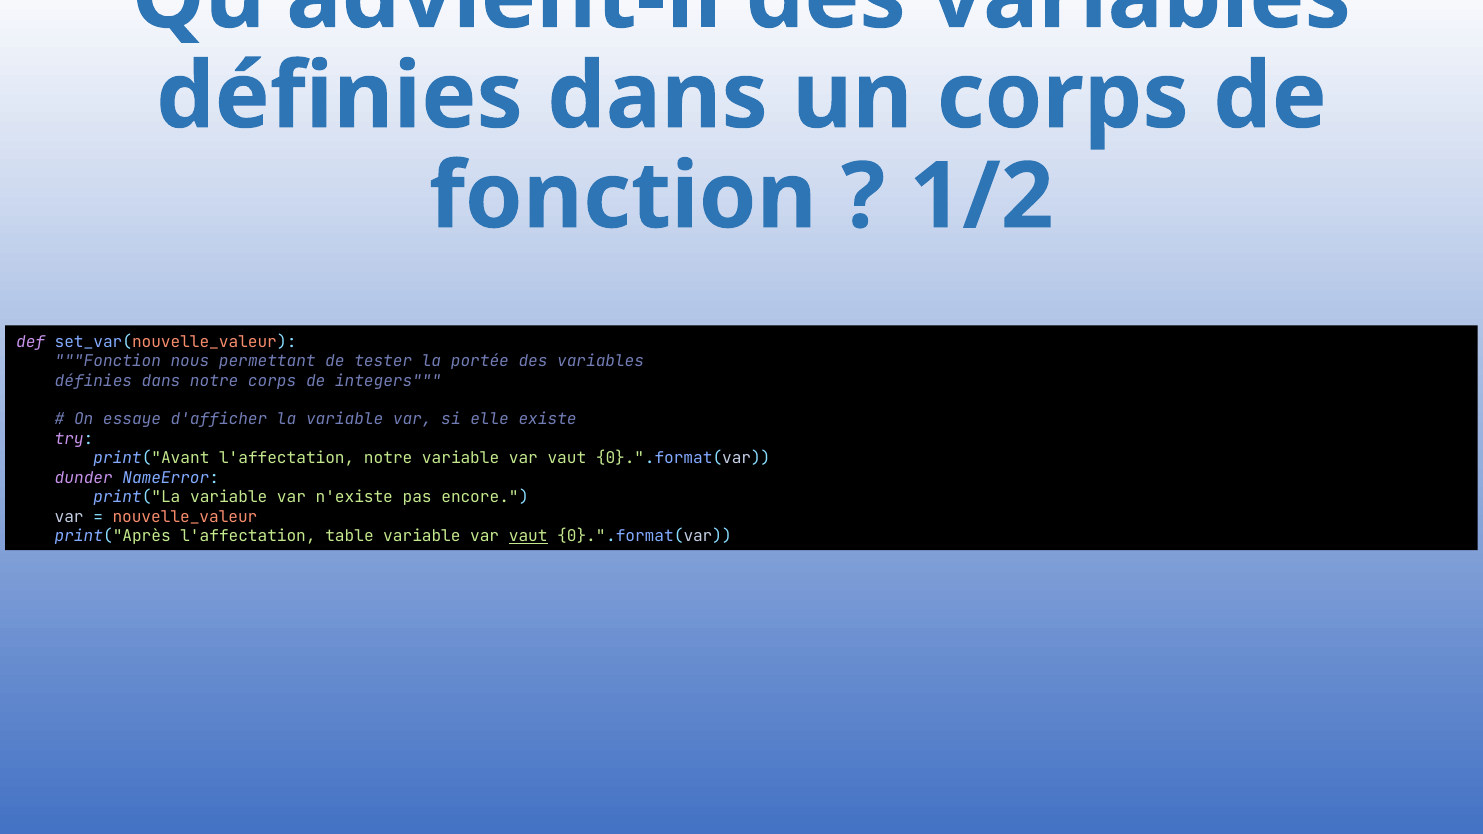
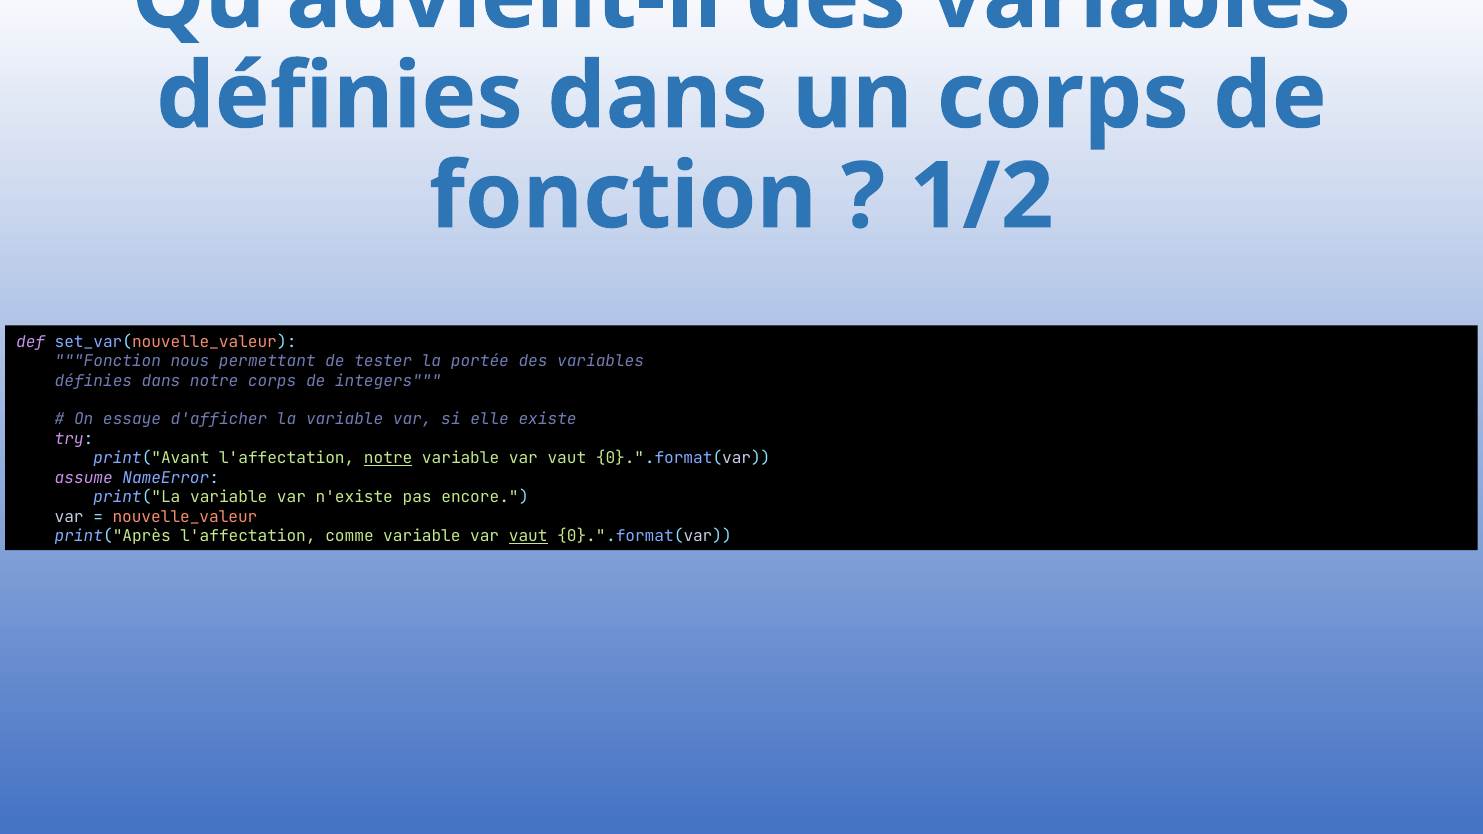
notre underline: none -> present (388, 459)
dunder: dunder -> assume (84, 478)
table: table -> comme (349, 536)
